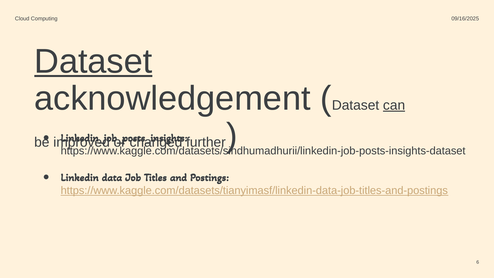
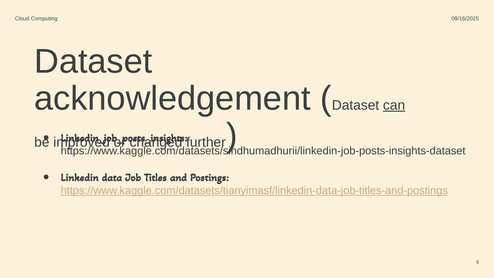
Dataset underline: present -> none (93, 61)
